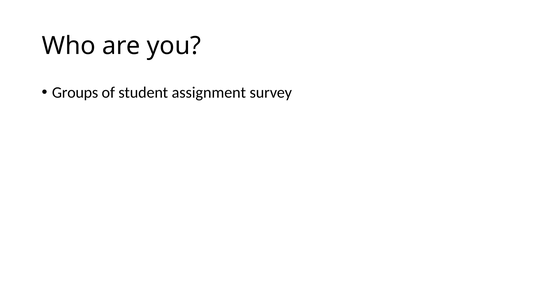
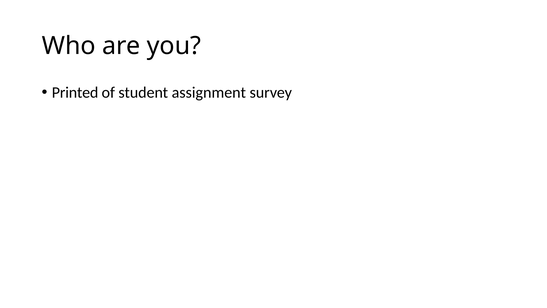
Groups: Groups -> Printed (75, 92)
